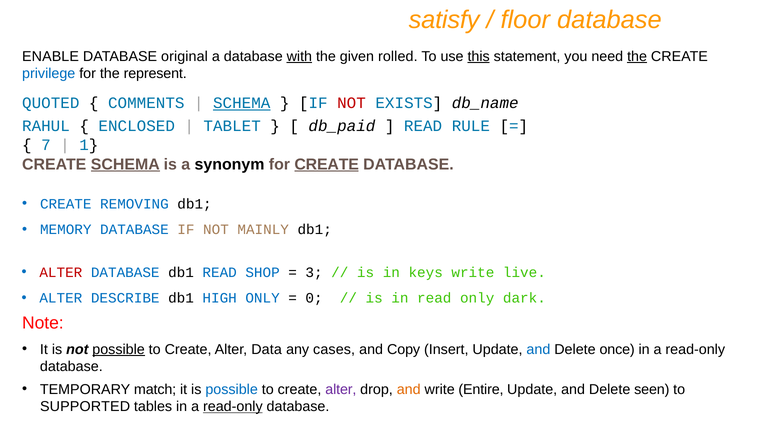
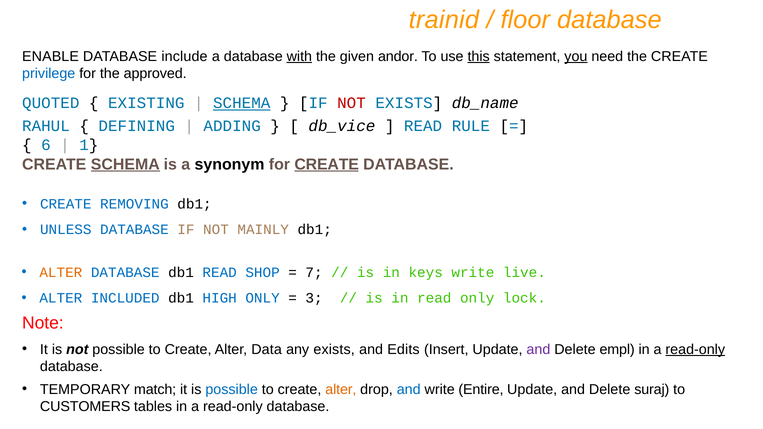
satisfy: satisfy -> trainid (444, 20)
original: original -> include (184, 56)
rolled: rolled -> andor (398, 56)
you underline: none -> present (576, 56)
the underline: present -> none (637, 56)
represent: represent -> approved (155, 74)
COMMENTS: COMMENTS -> EXISTING (146, 103)
ENCLOSED: ENCLOSED -> DEFINING (137, 126)
TABLET: TABLET -> ADDING (232, 126)
db_paid: db_paid -> db_vice (342, 126)
7: 7 -> 6 (46, 145)
MEMORY: MEMORY -> UNLESS (66, 230)
ALTER colour: red -> orange (61, 273)
3: 3 -> 7 (314, 273)
DESCRIBE: DESCRIBE -> INCLUDED (125, 298)
0: 0 -> 3 (314, 298)
dark: dark -> lock (524, 298)
possible underline: present -> none (119, 350)
any cases: cases -> exists (334, 350)
Copy: Copy -> Edits (403, 350)
and colour: blue -> purple (538, 350)
once: once -> empl (617, 350)
read-only underline: none -> present (695, 350)
alter colour: purple -> orange (341, 390)
and colour: orange -> blue (409, 390)
seen: seen -> suraj (652, 390)
SUPPORTED: SUPPORTED -> CUSTOMERS (85, 407)
read-only underline: present -> none (233, 407)
